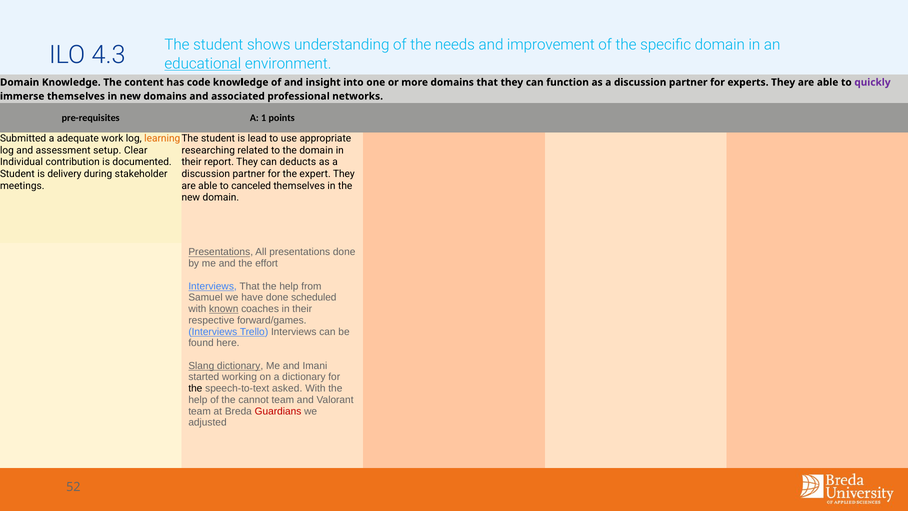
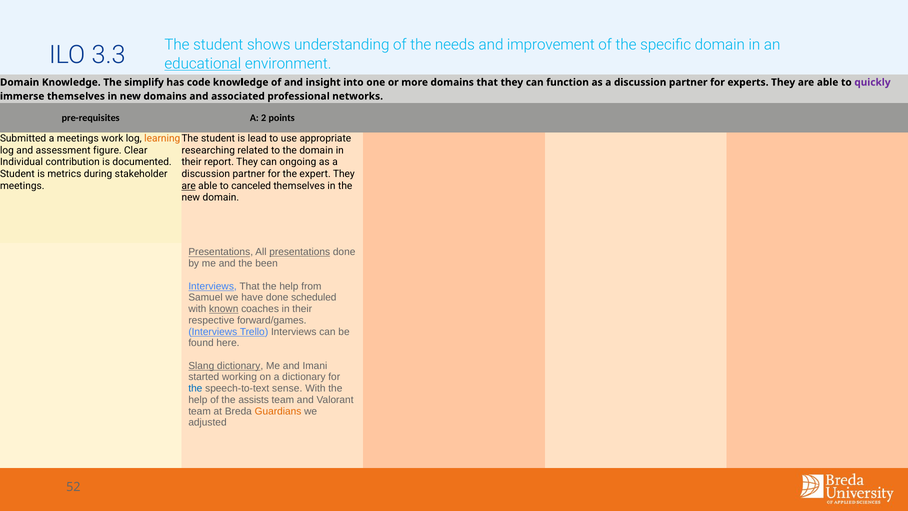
4.3: 4.3 -> 3.3 (109, 55)
content: content -> simplify (144, 82)
1: 1 -> 2 (264, 118)
a adequate: adequate -> meetings (78, 138)
setup: setup -> figure (107, 150)
deducts: deducts -> ongoing (298, 162)
delivery: delivery -> metrics (64, 174)
are underline: none -> present (189, 186)
presentations underline: none -> present (300, 252)
effort: effort -> been (267, 263)
the colour: black -> blue (195, 388)
asked: asked -> sense (287, 388)
cannot: cannot -> assists (254, 400)
Guardians colour: red -> orange (278, 411)
